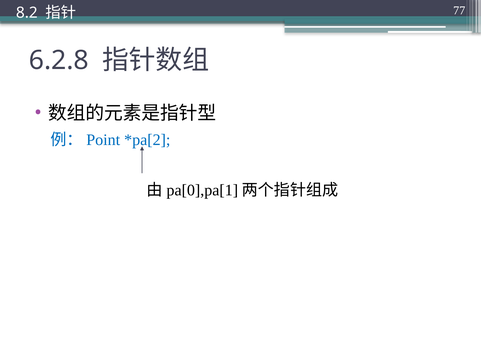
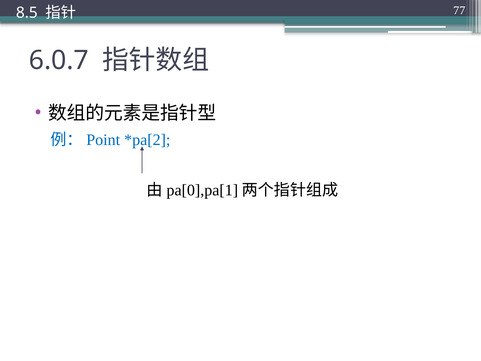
8.2: 8.2 -> 8.5 (27, 13)
6.2.8: 6.2.8 -> 6.0.7 (59, 60)
